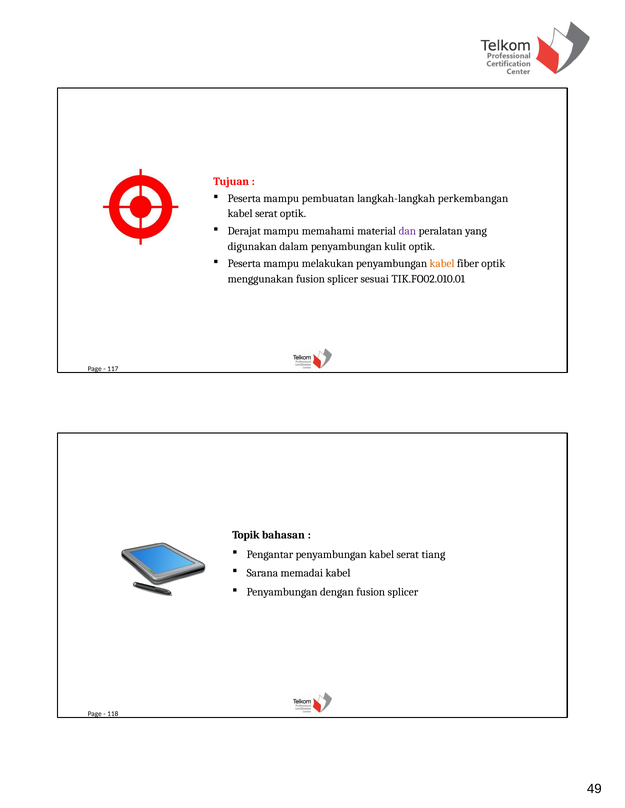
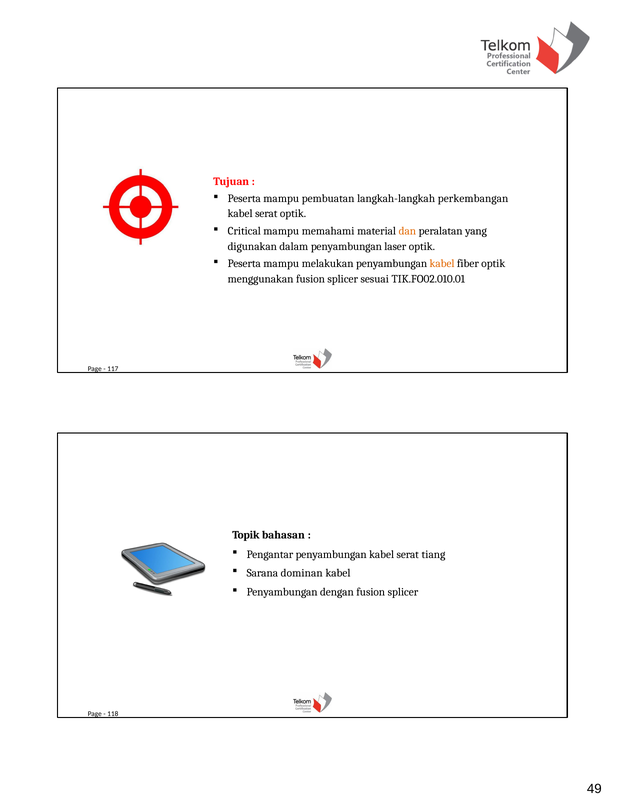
Derajat: Derajat -> Critical (244, 231)
dan colour: purple -> orange (407, 231)
kulit: kulit -> laser (395, 247)
memadai: memadai -> dominan (302, 573)
